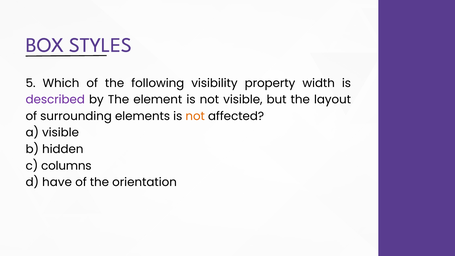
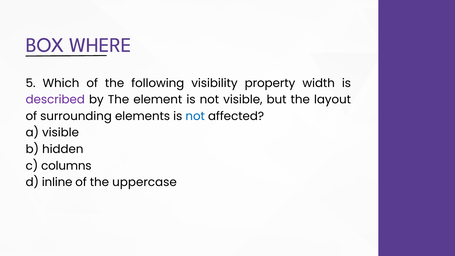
STYLES: STYLES -> WHERE (100, 45)
not colour: orange -> blue (195, 116)
have: have -> inline (57, 182)
orientation: orientation -> uppercase (145, 182)
